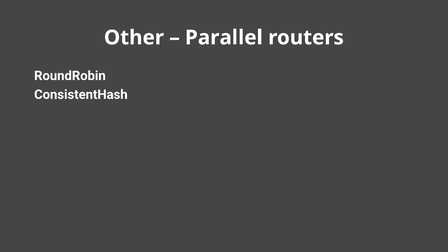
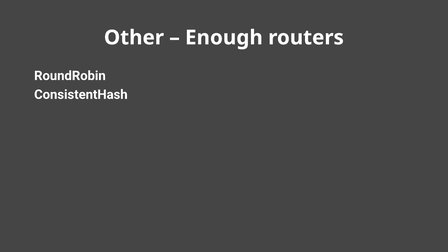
Parallel: Parallel -> Enough (224, 38)
